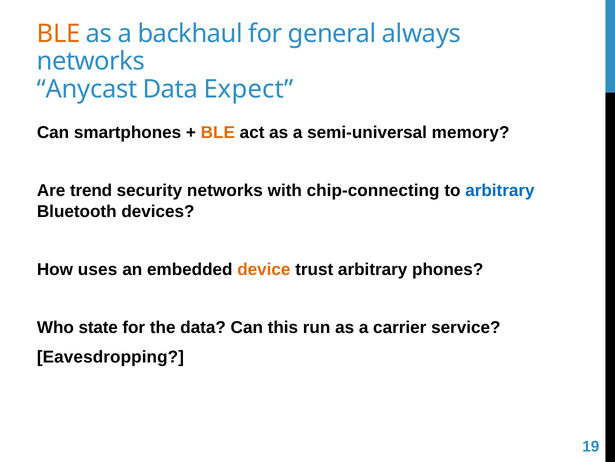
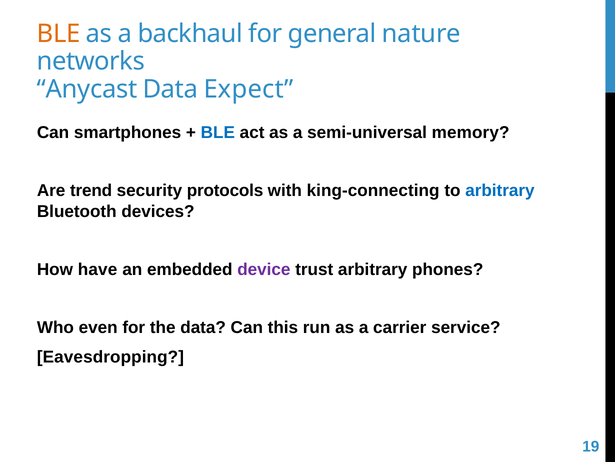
always: always -> nature (421, 34)
BLE colour: orange -> blue (218, 132)
security networks: networks -> protocols (225, 191)
chip-connecting: chip-connecting -> king-connecting (373, 191)
uses: uses -> have (98, 269)
device colour: orange -> purple (264, 269)
state: state -> even (98, 327)
